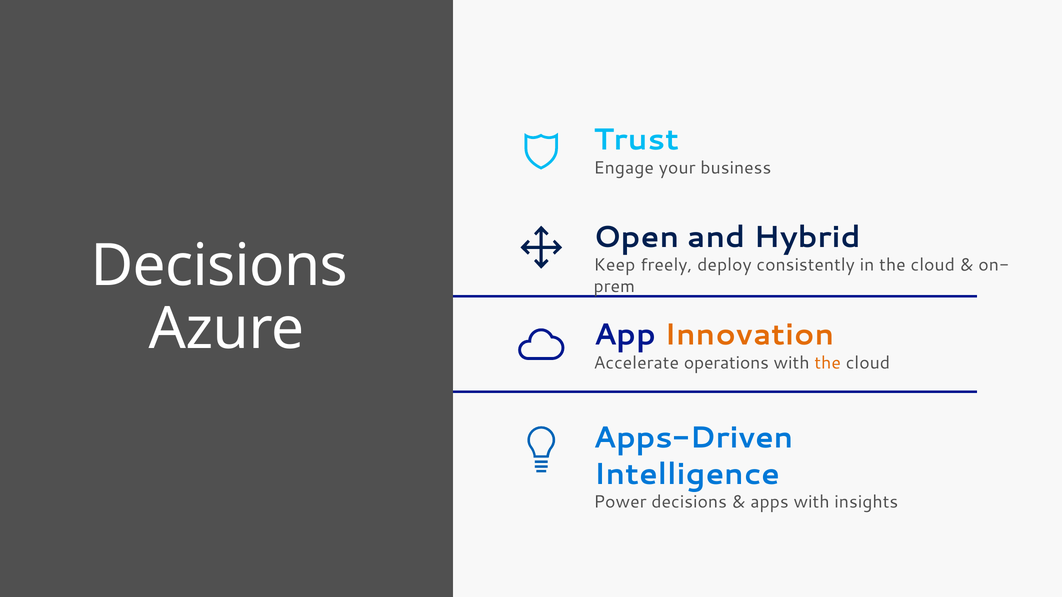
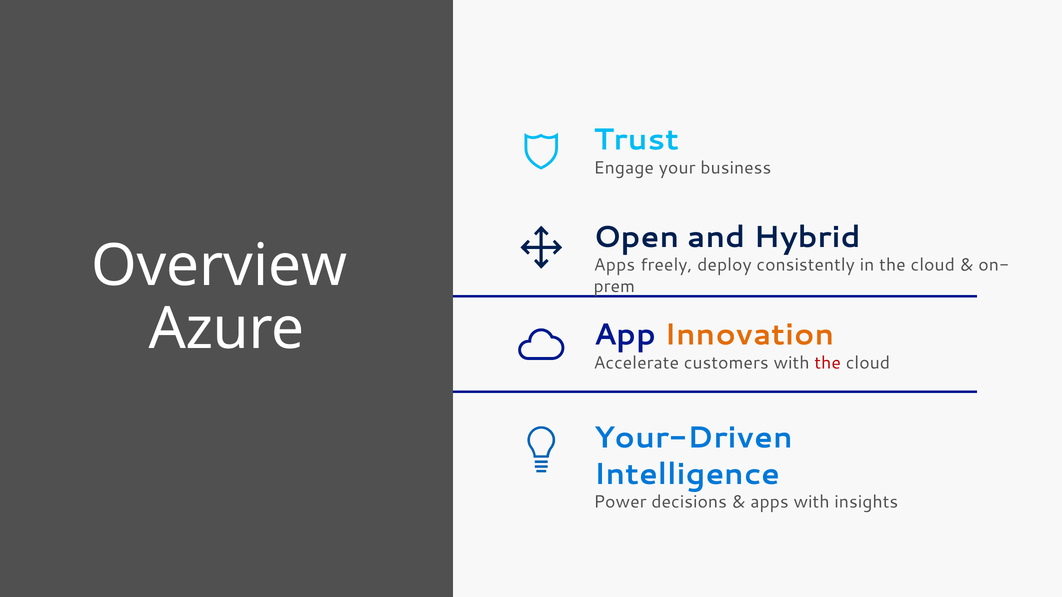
Decisions: Decisions -> Overview (219, 266)
Keep: Keep -> Apps (614, 265)
operations: operations -> customers (726, 363)
the colour: orange -> red (828, 363)
Apps-Driven: Apps-Driven -> Your-Driven (693, 438)
